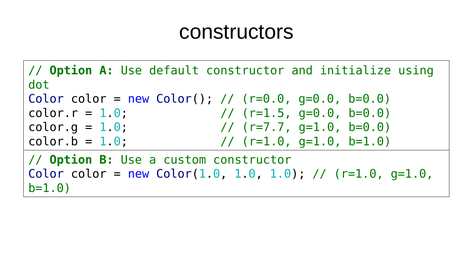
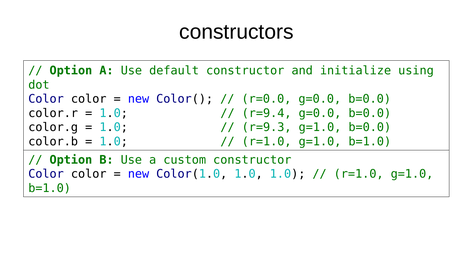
r=1.5: r=1.5 -> r=9.4 (267, 113)
r=7.7: r=7.7 -> r=9.3 (267, 127)
